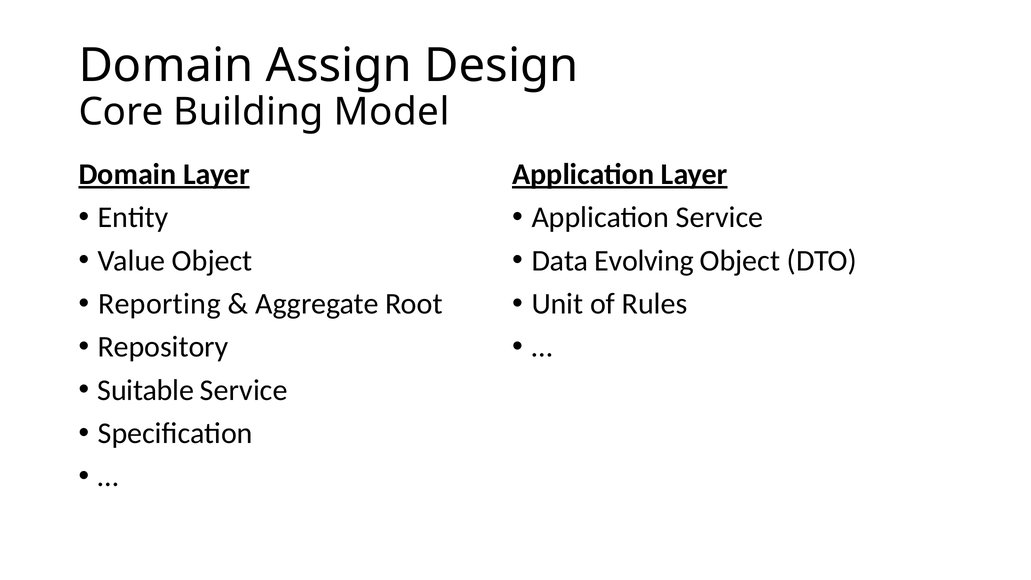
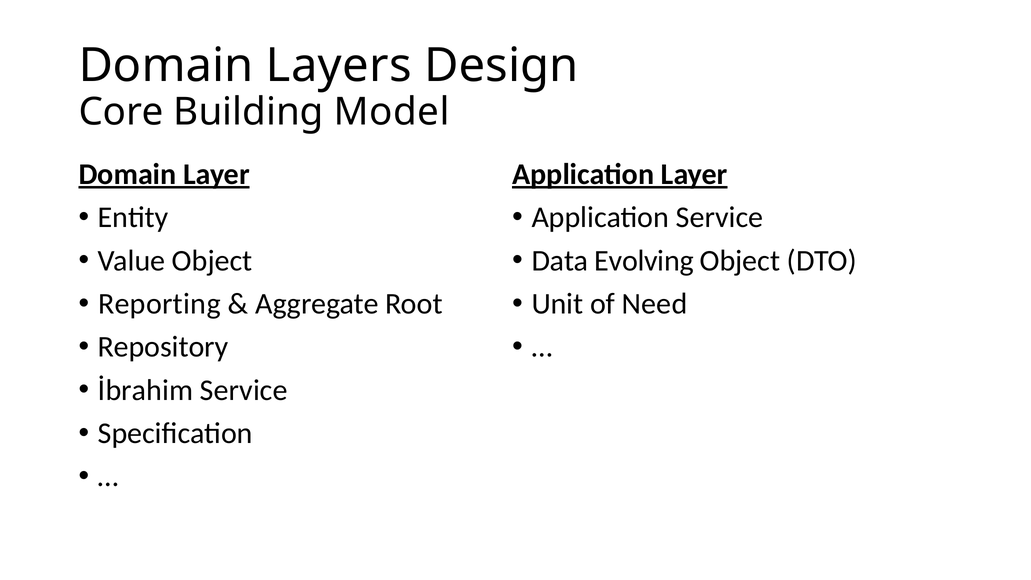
Assign: Assign -> Layers (339, 66)
Rules: Rules -> Need (655, 304)
Suitable: Suitable -> İbrahim (146, 390)
